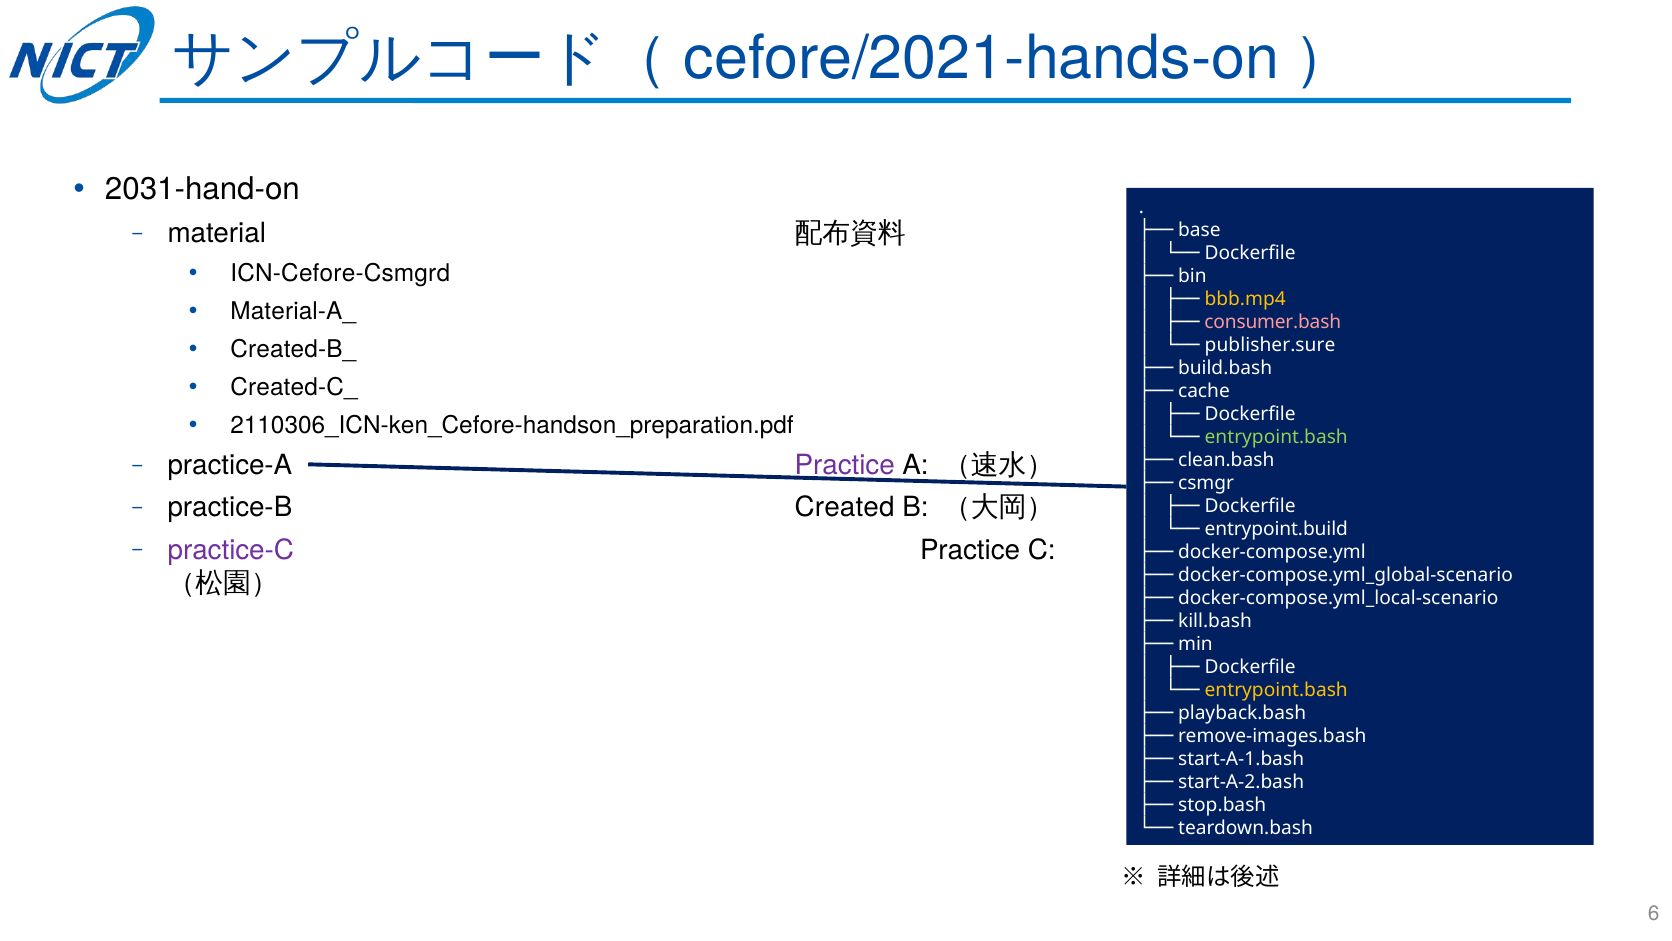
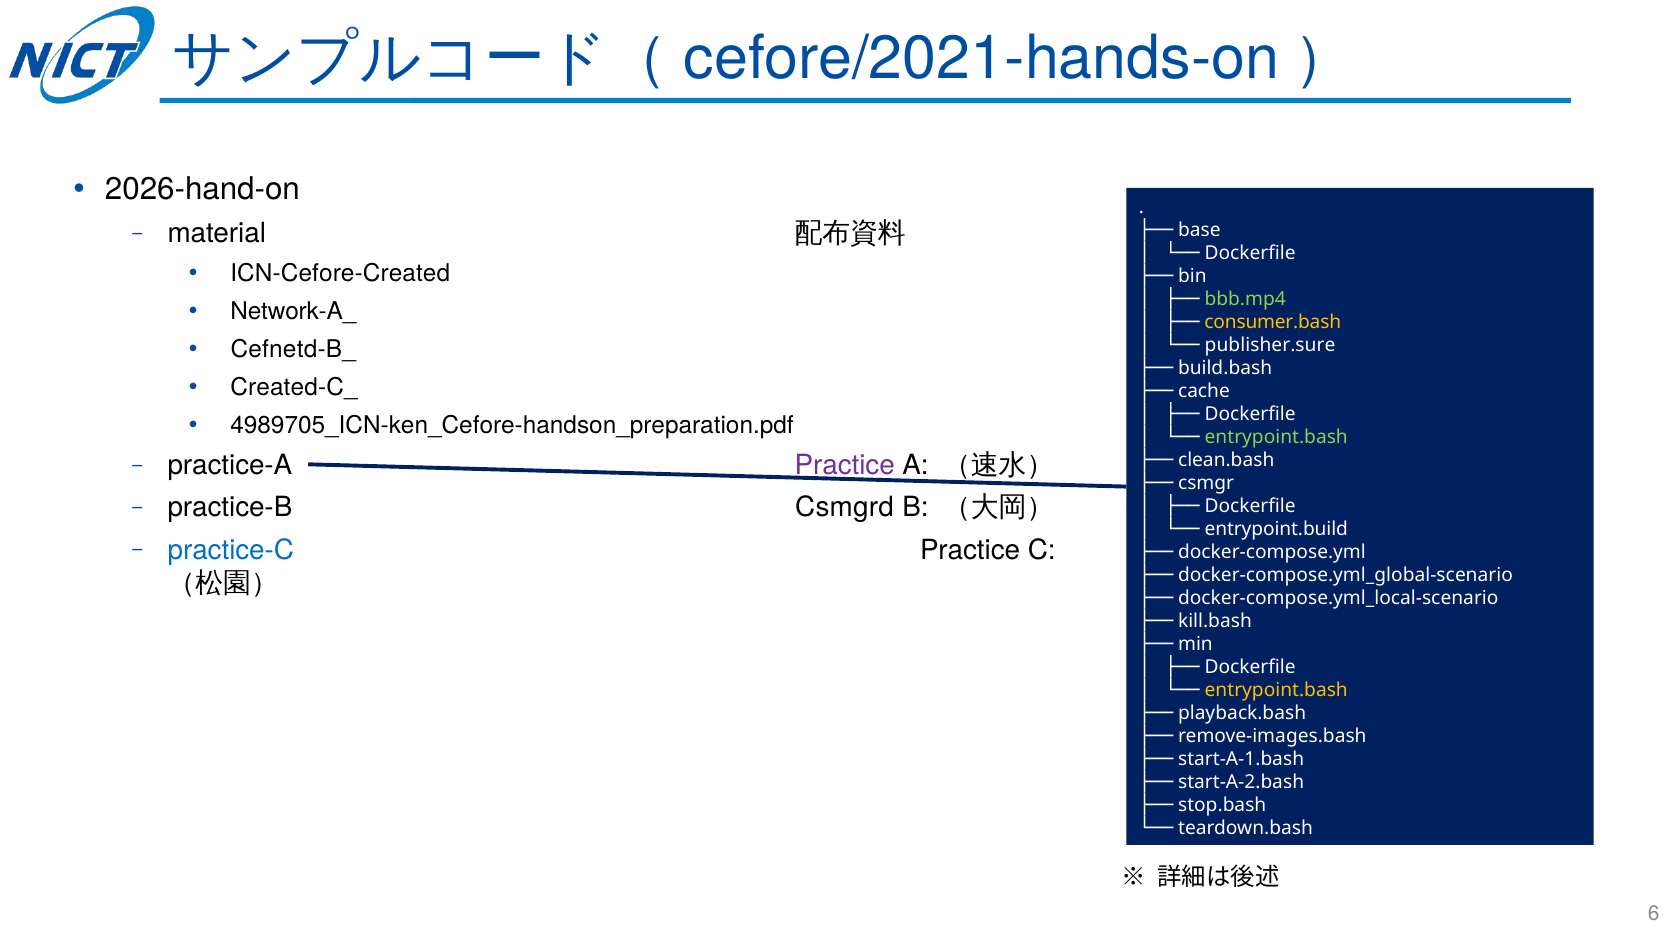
2031-hand-on: 2031-hand-on -> 2026-hand-on (202, 189)
ICN-Cefore-Csmgrd: ICN-Cefore-Csmgrd -> ICN-Cefore-Created (340, 273)
bbb.mp4 colour: yellow -> light green (1245, 299)
Material-A_: Material-A_ -> Network-A_ (293, 311)
consumer.bash colour: pink -> yellow (1273, 322)
Created-B_: Created-B_ -> Cefnetd-B_ (293, 349)
2110306_ICN-ken_Cefore-handson_preparation.pdf: 2110306_ICN-ken_Cefore-handson_preparation.pdf -> 4989705_ICN-ken_Cefore-handson_preparation.pdf (512, 425)
Created: Created -> Csmgrd (845, 508)
practice-C colour: purple -> blue (231, 550)
